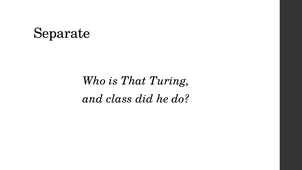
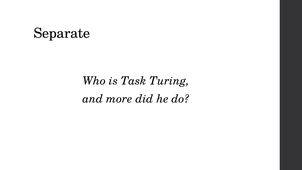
That: That -> Task (134, 81)
class: class -> more (119, 99)
